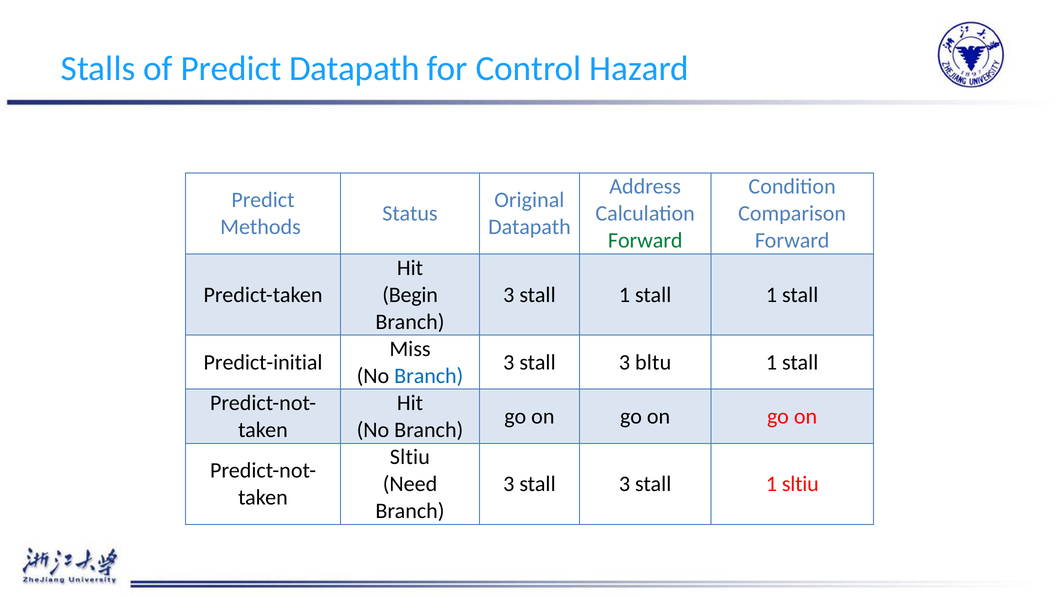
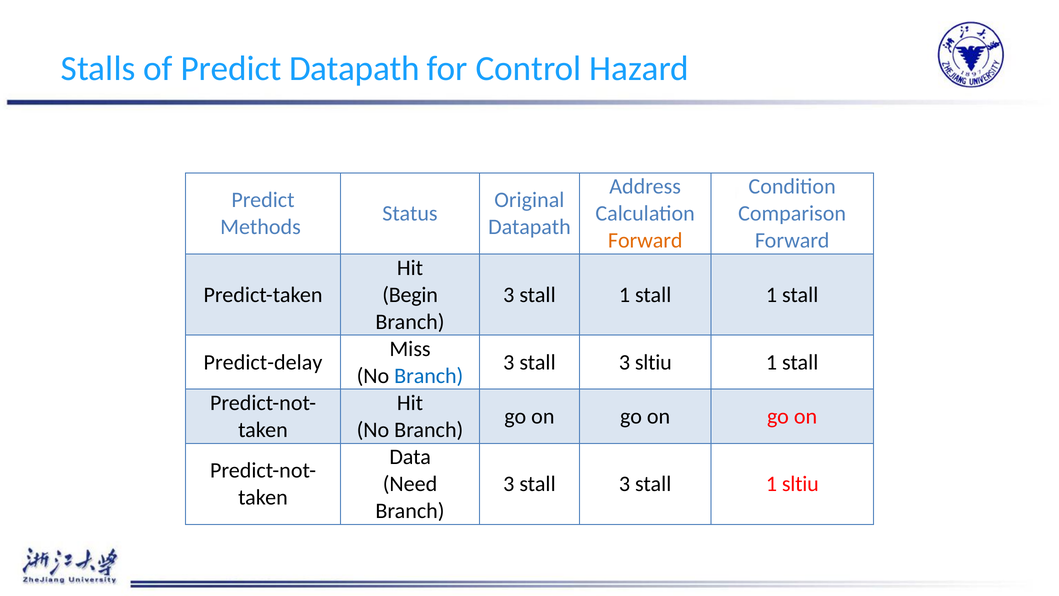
Forward colour: green -> orange (645, 241)
Predict-initial: Predict-initial -> Predict-delay (263, 362)
3 bltu: bltu -> sltiu (653, 362)
Sltiu: Sltiu -> Data (410, 457)
